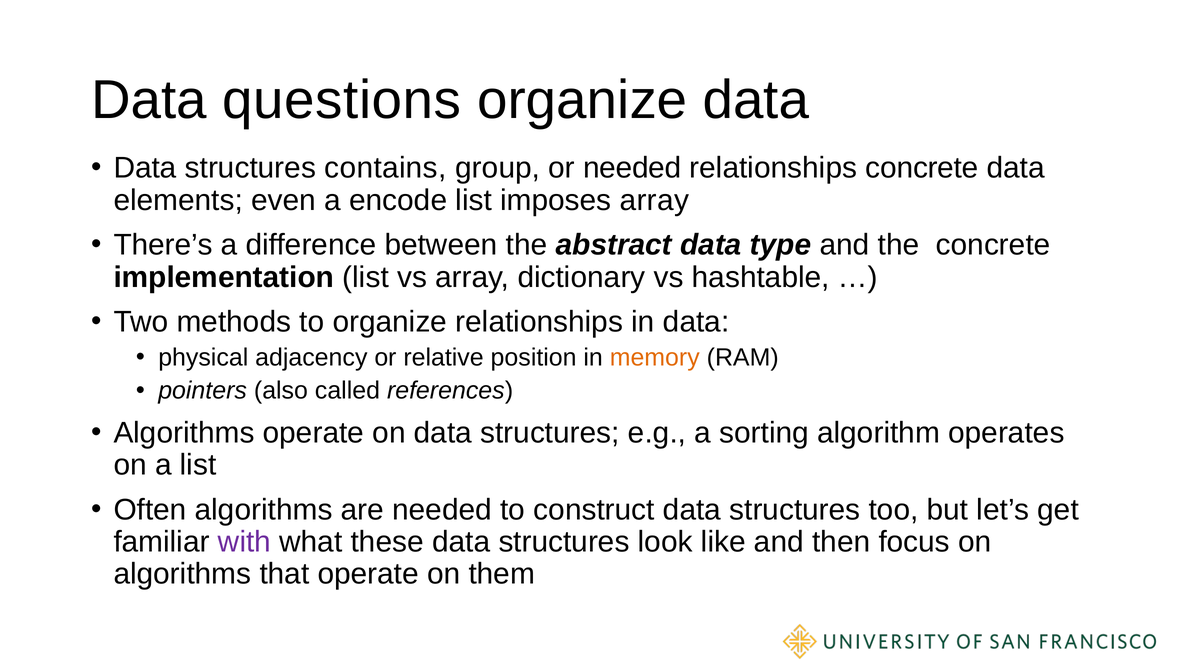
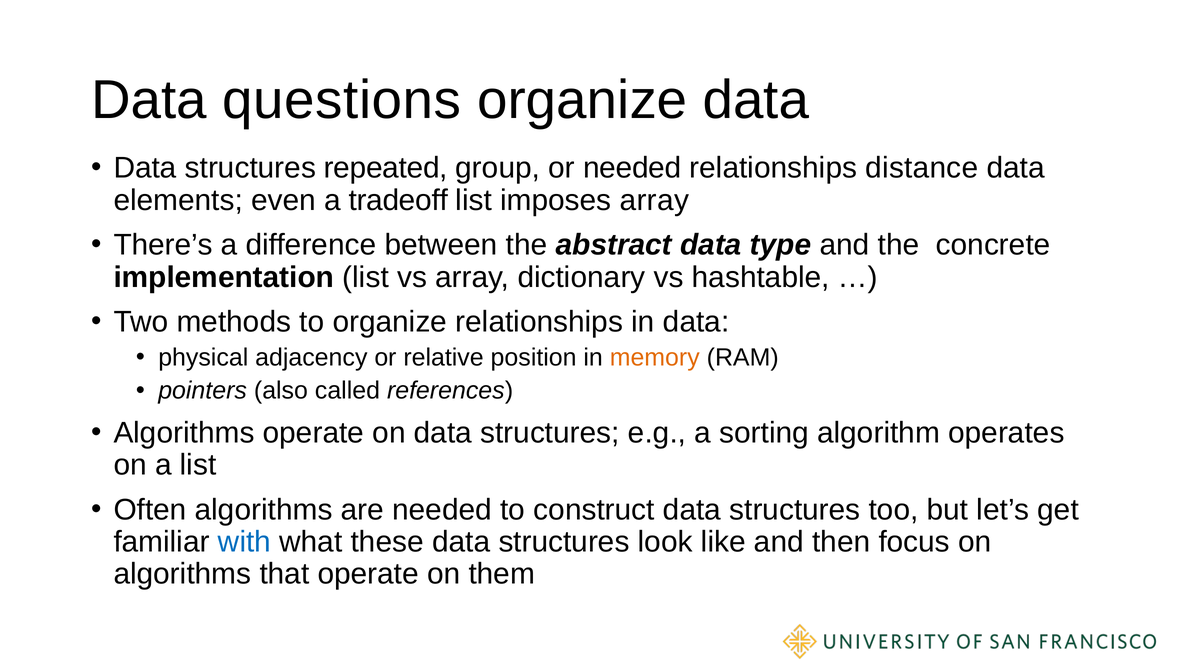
contains: contains -> repeated (386, 168)
relationships concrete: concrete -> distance (922, 168)
encode: encode -> tradeoff (398, 200)
with colour: purple -> blue (244, 542)
